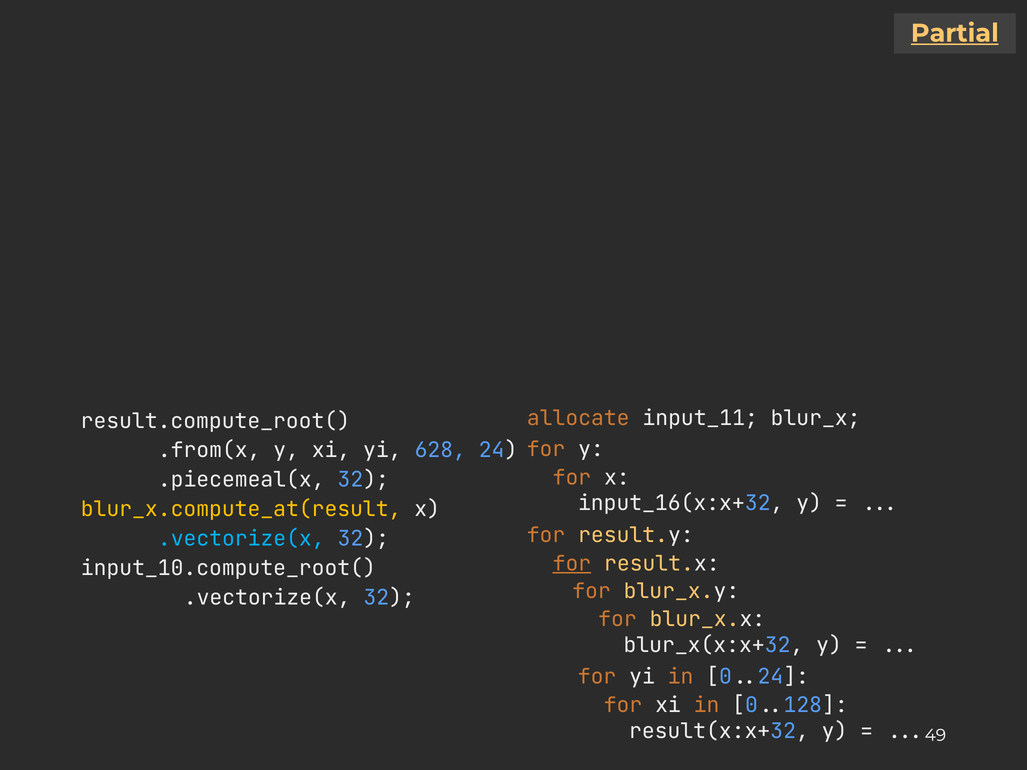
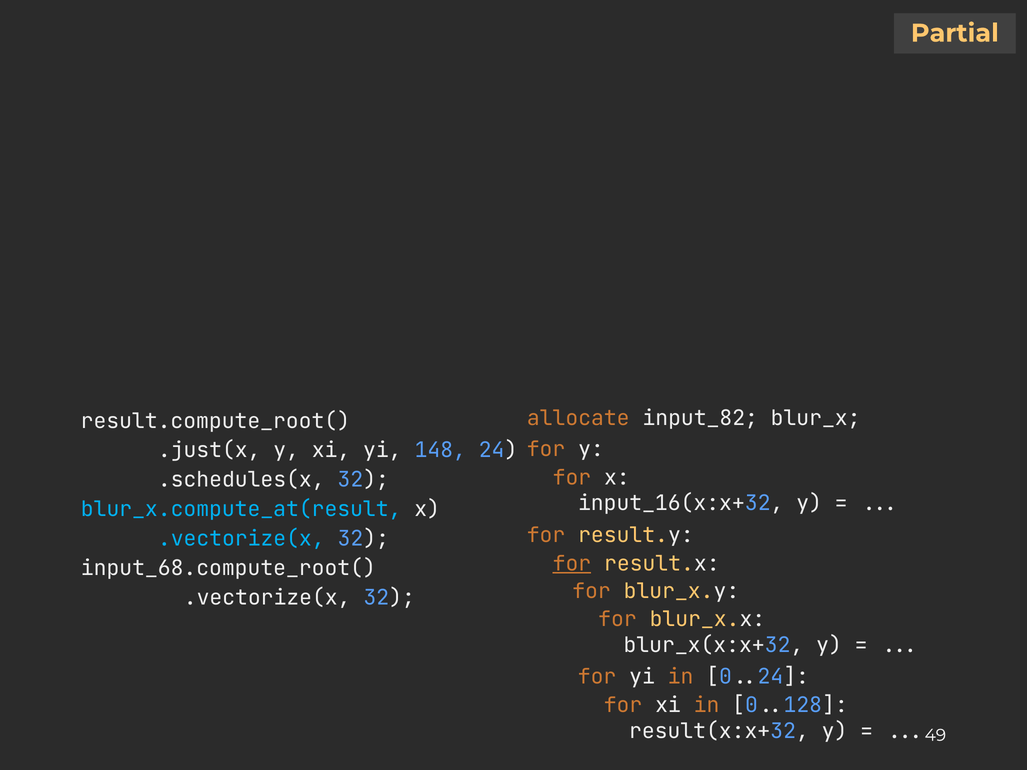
Partial underline: present -> none (955, 33)
input_11: input_11 -> input_82 (700, 418)
.from(x: .from(x -> .just(x (209, 451)
628: 628 -> 148 (440, 451)
.piecemeal(x: .piecemeal(x -> .schedules(x (241, 480)
blur_x.compute_at(result colour: yellow -> light blue (241, 509)
input_10.compute_root(: input_10.compute_root( -> input_68.compute_root( (228, 568)
